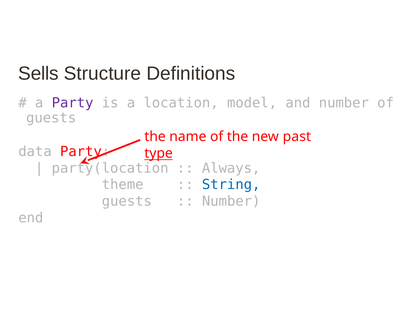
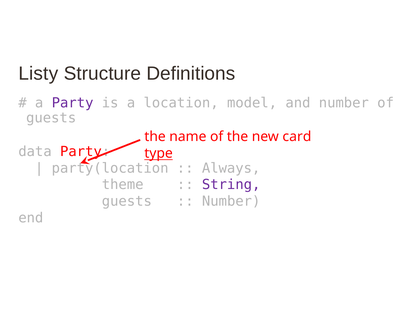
Sells: Sells -> Listy (38, 74)
past: past -> card (297, 137)
String colour: blue -> purple (231, 185)
